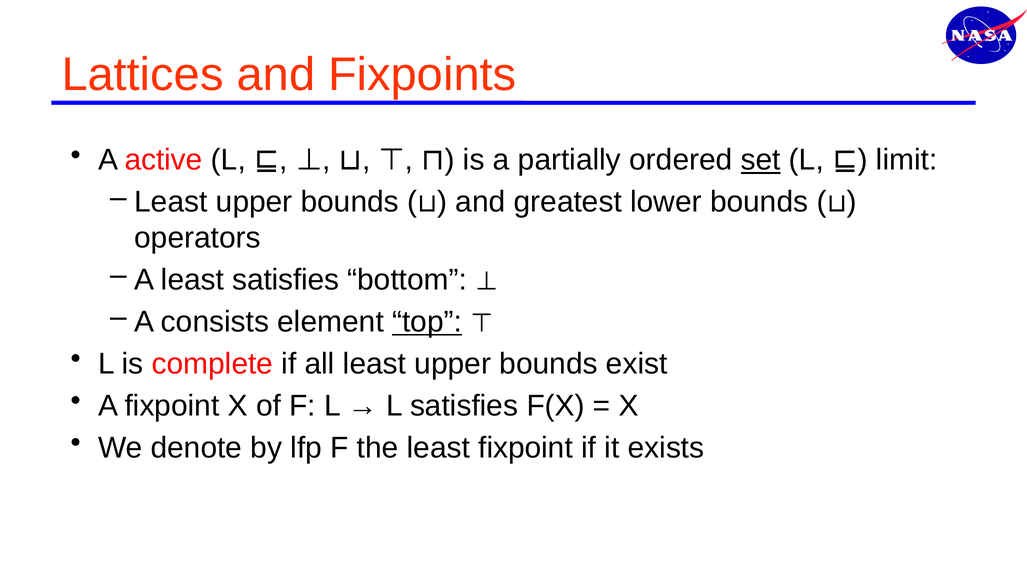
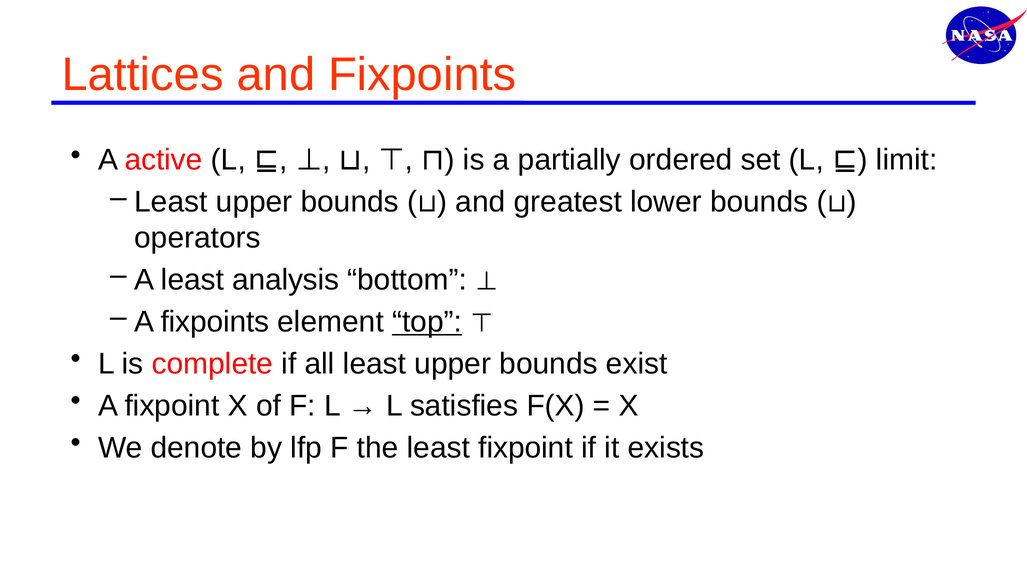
set underline: present -> none (761, 160)
least satisfies: satisfies -> analysis (286, 280)
A consists: consists -> fixpoints (215, 322)
